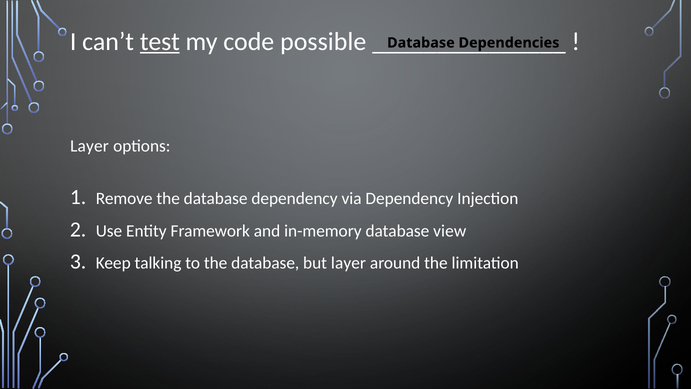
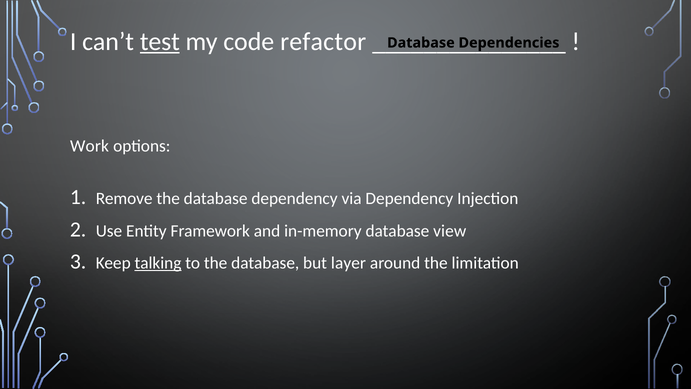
possible: possible -> refactor (323, 42)
Layer: Layer -> Work (89, 146)
talking underline: none -> present (158, 263)
